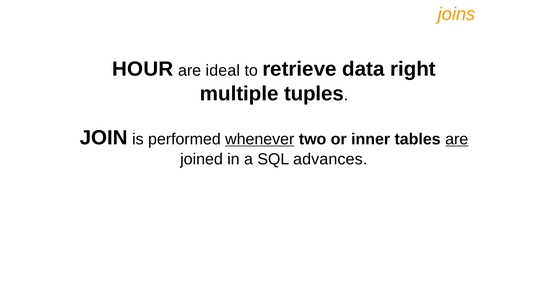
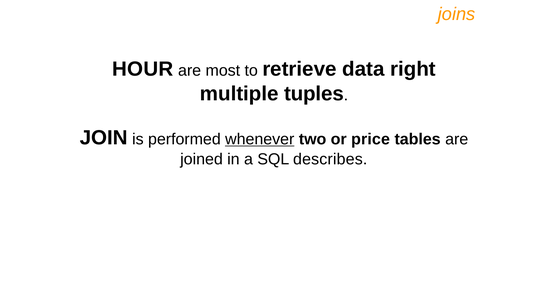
ideal: ideal -> most (223, 71)
inner: inner -> price (371, 139)
are underline: present -> none (457, 139)
advances: advances -> describes (330, 159)
